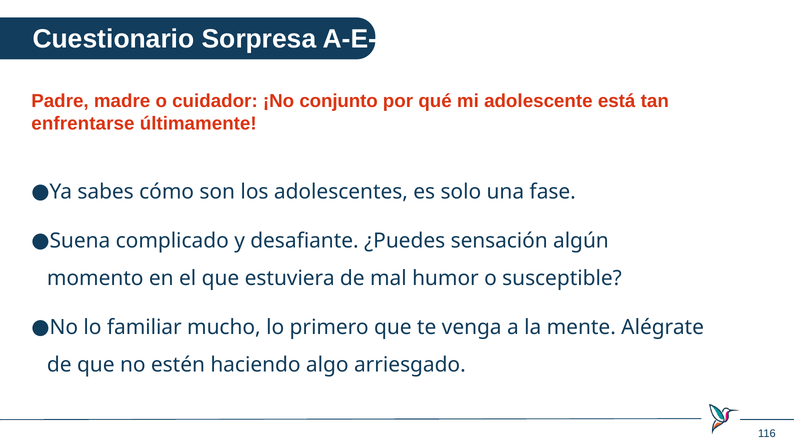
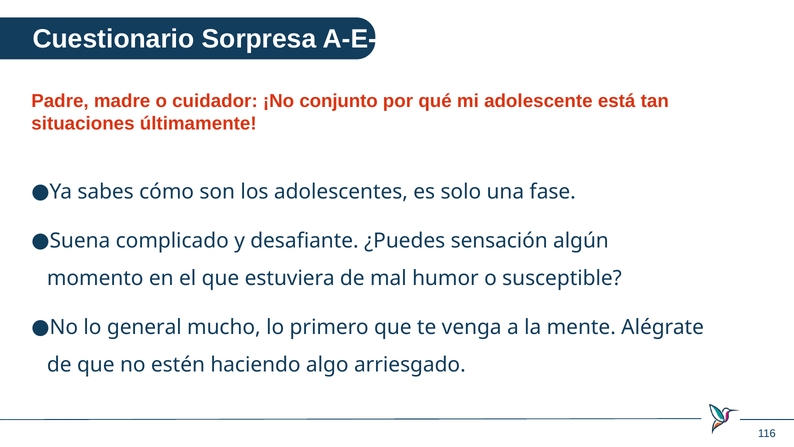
enfrentarse: enfrentarse -> situaciones (83, 123)
familiar: familiar -> general (144, 327)
